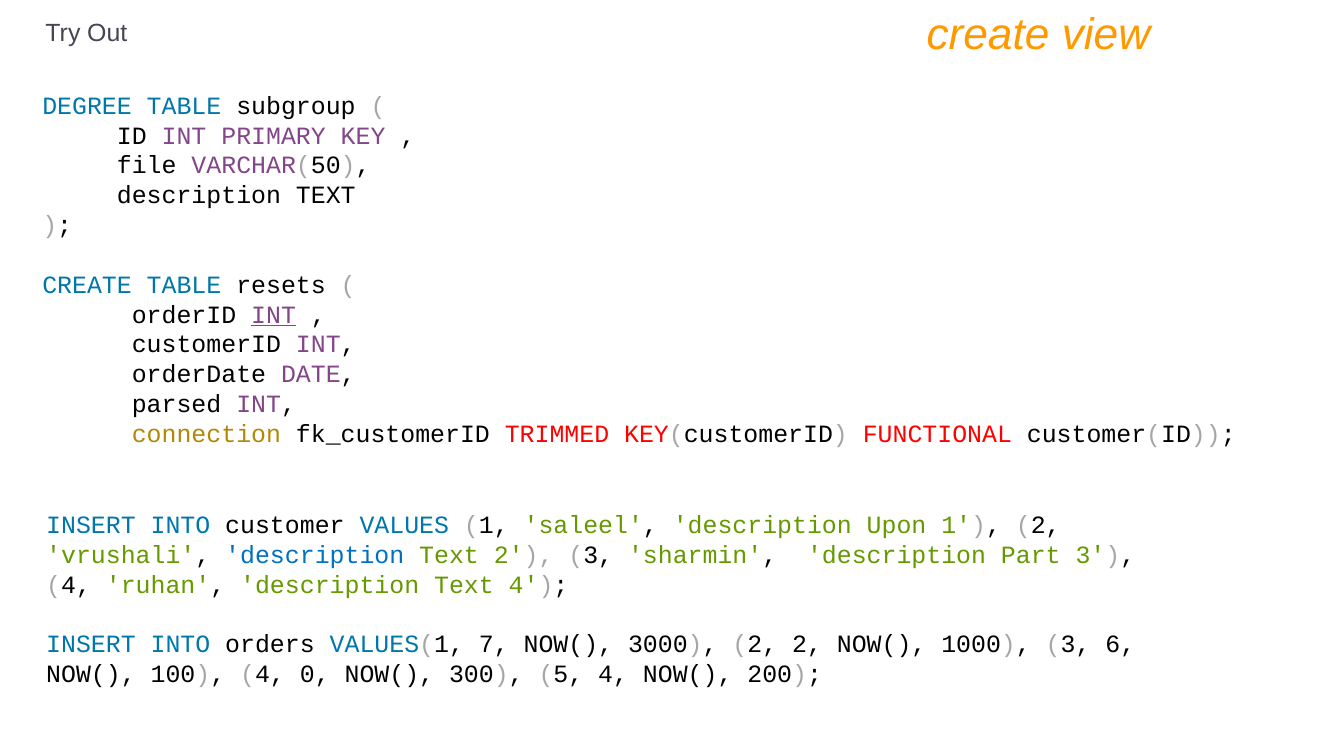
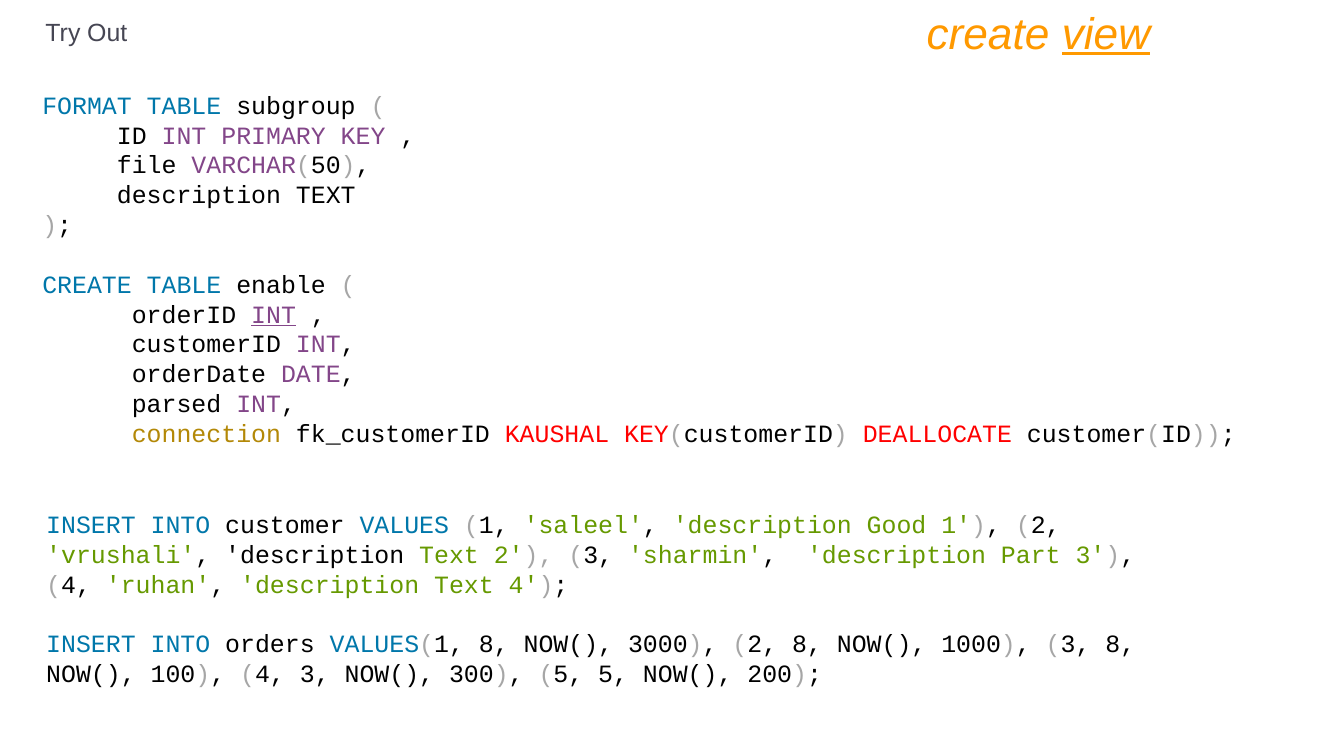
view underline: none -> present (1106, 35)
DEGREE: DEGREE -> FORMAT (87, 106)
resets: resets -> enable (281, 285)
TRIMMED: TRIMMED -> KAUSHAL (557, 434)
FUNCTIONAL: FUNCTIONAL -> DEALLOCATE (937, 434)
Upon: Upon -> Good (897, 525)
description colour: blue -> black (315, 555)
VALUES(1 7: 7 -> 8 (494, 644)
2 2: 2 -> 8 (807, 644)
3 6: 6 -> 8 (1120, 644)
4 0: 0 -> 3 (315, 674)
5 4: 4 -> 5 (613, 674)
